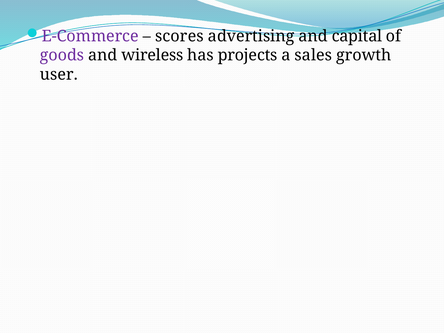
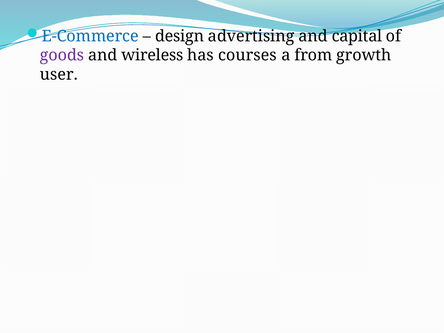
E-Commerce colour: purple -> blue (90, 36)
scores: scores -> design (180, 36)
projects: projects -> courses (247, 55)
sales: sales -> from (313, 55)
